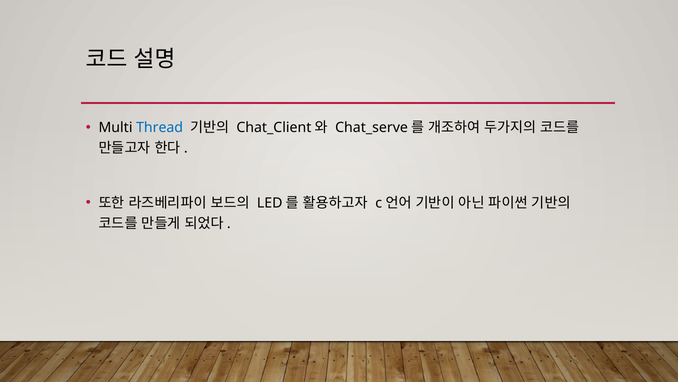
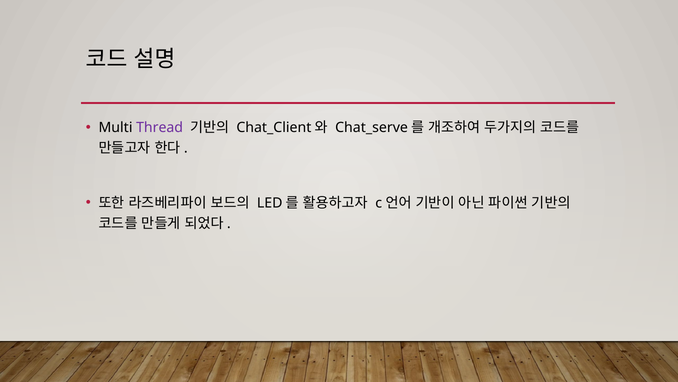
Thread colour: blue -> purple (160, 127)
